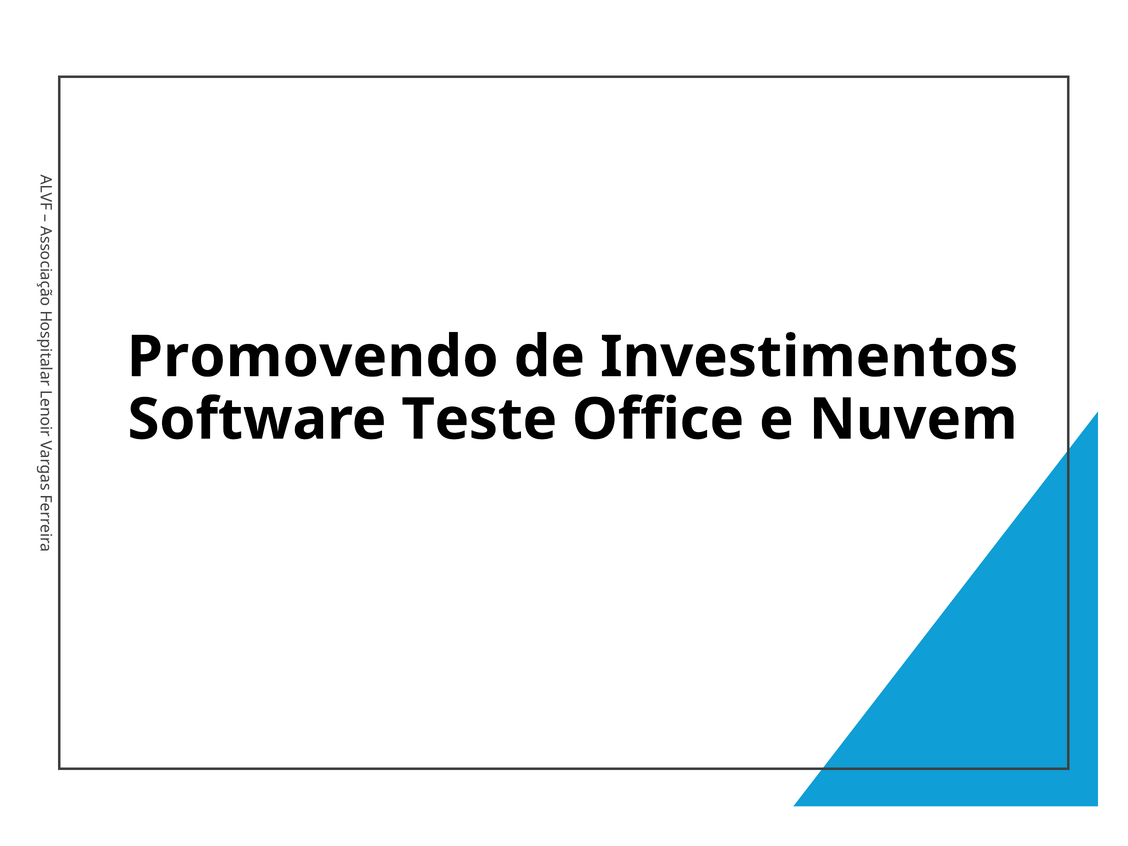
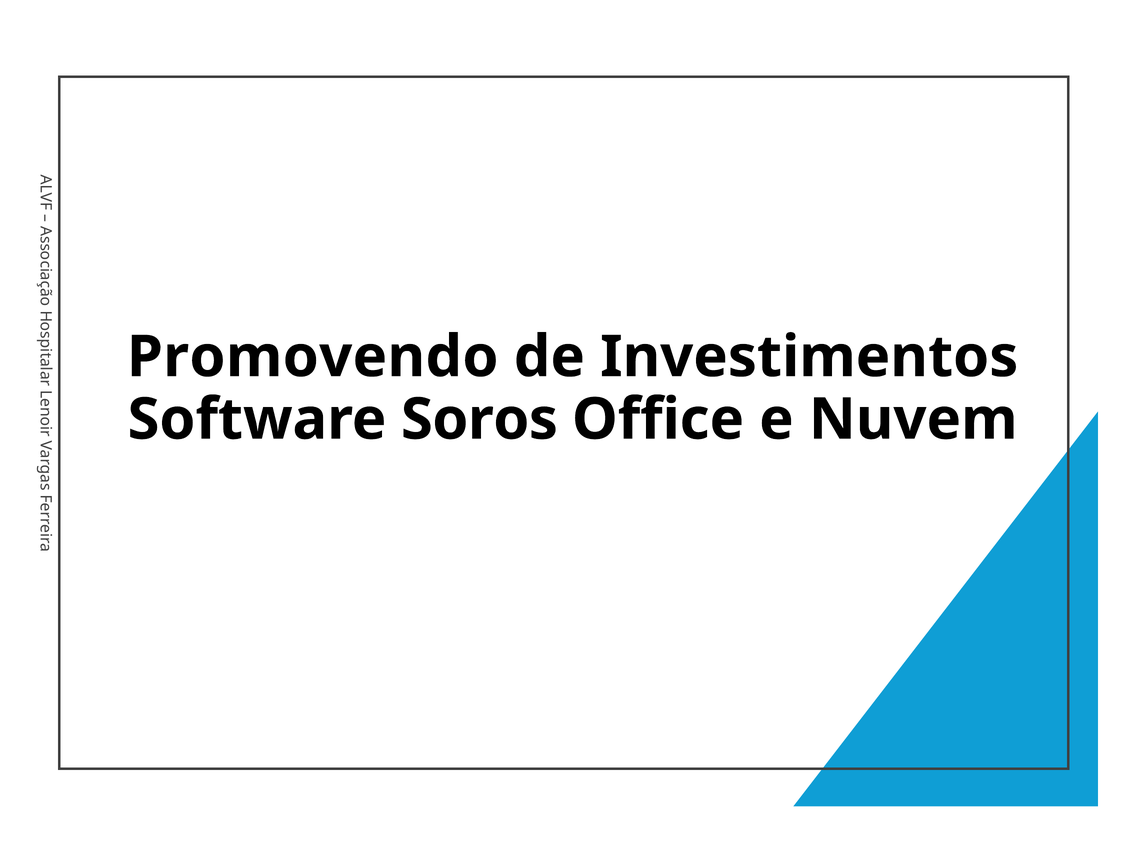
Teste: Teste -> Soros (479, 420)
